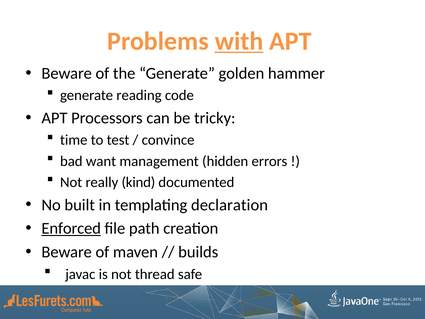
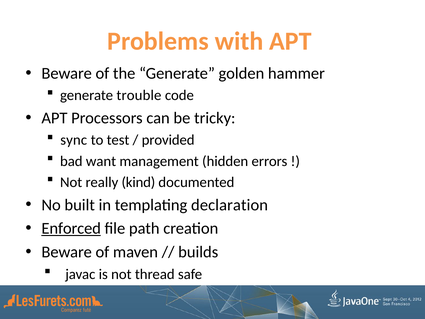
with underline: present -> none (239, 41)
reading: reading -> trouble (139, 95)
time: time -> sync (74, 140)
convince: convince -> provided (168, 140)
